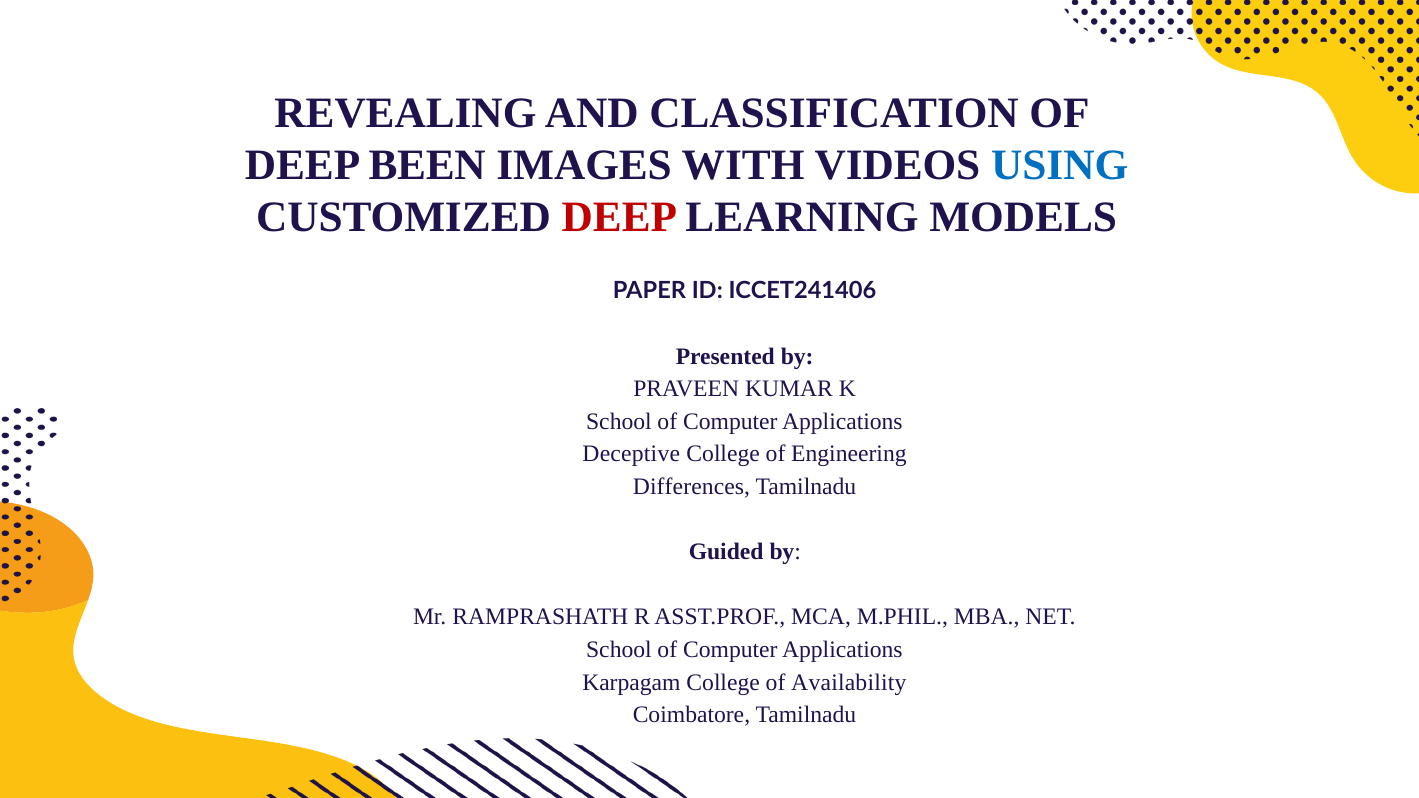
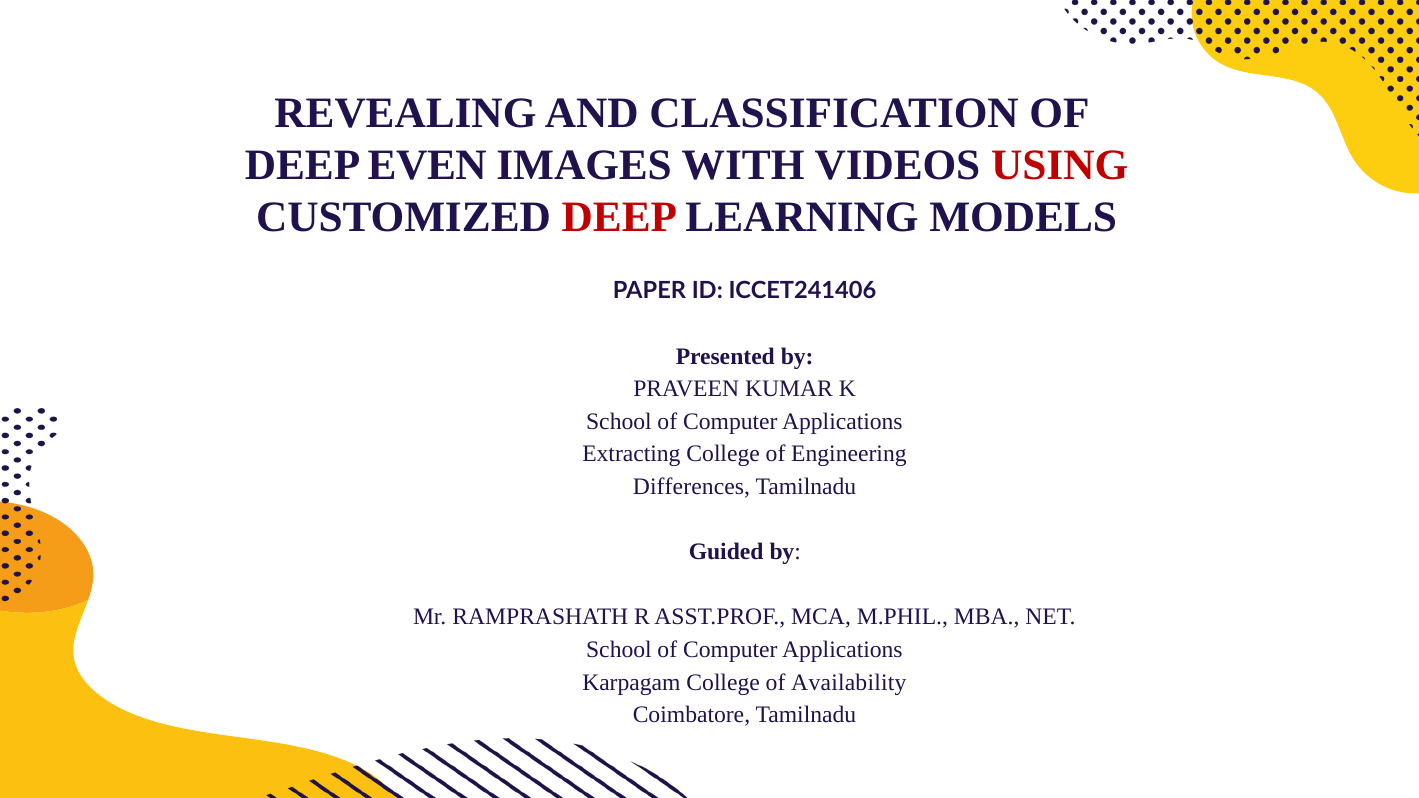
BEEN: BEEN -> EVEN (427, 166)
USING colour: blue -> red (1060, 166)
Deceptive: Deceptive -> Extracting (631, 454)
